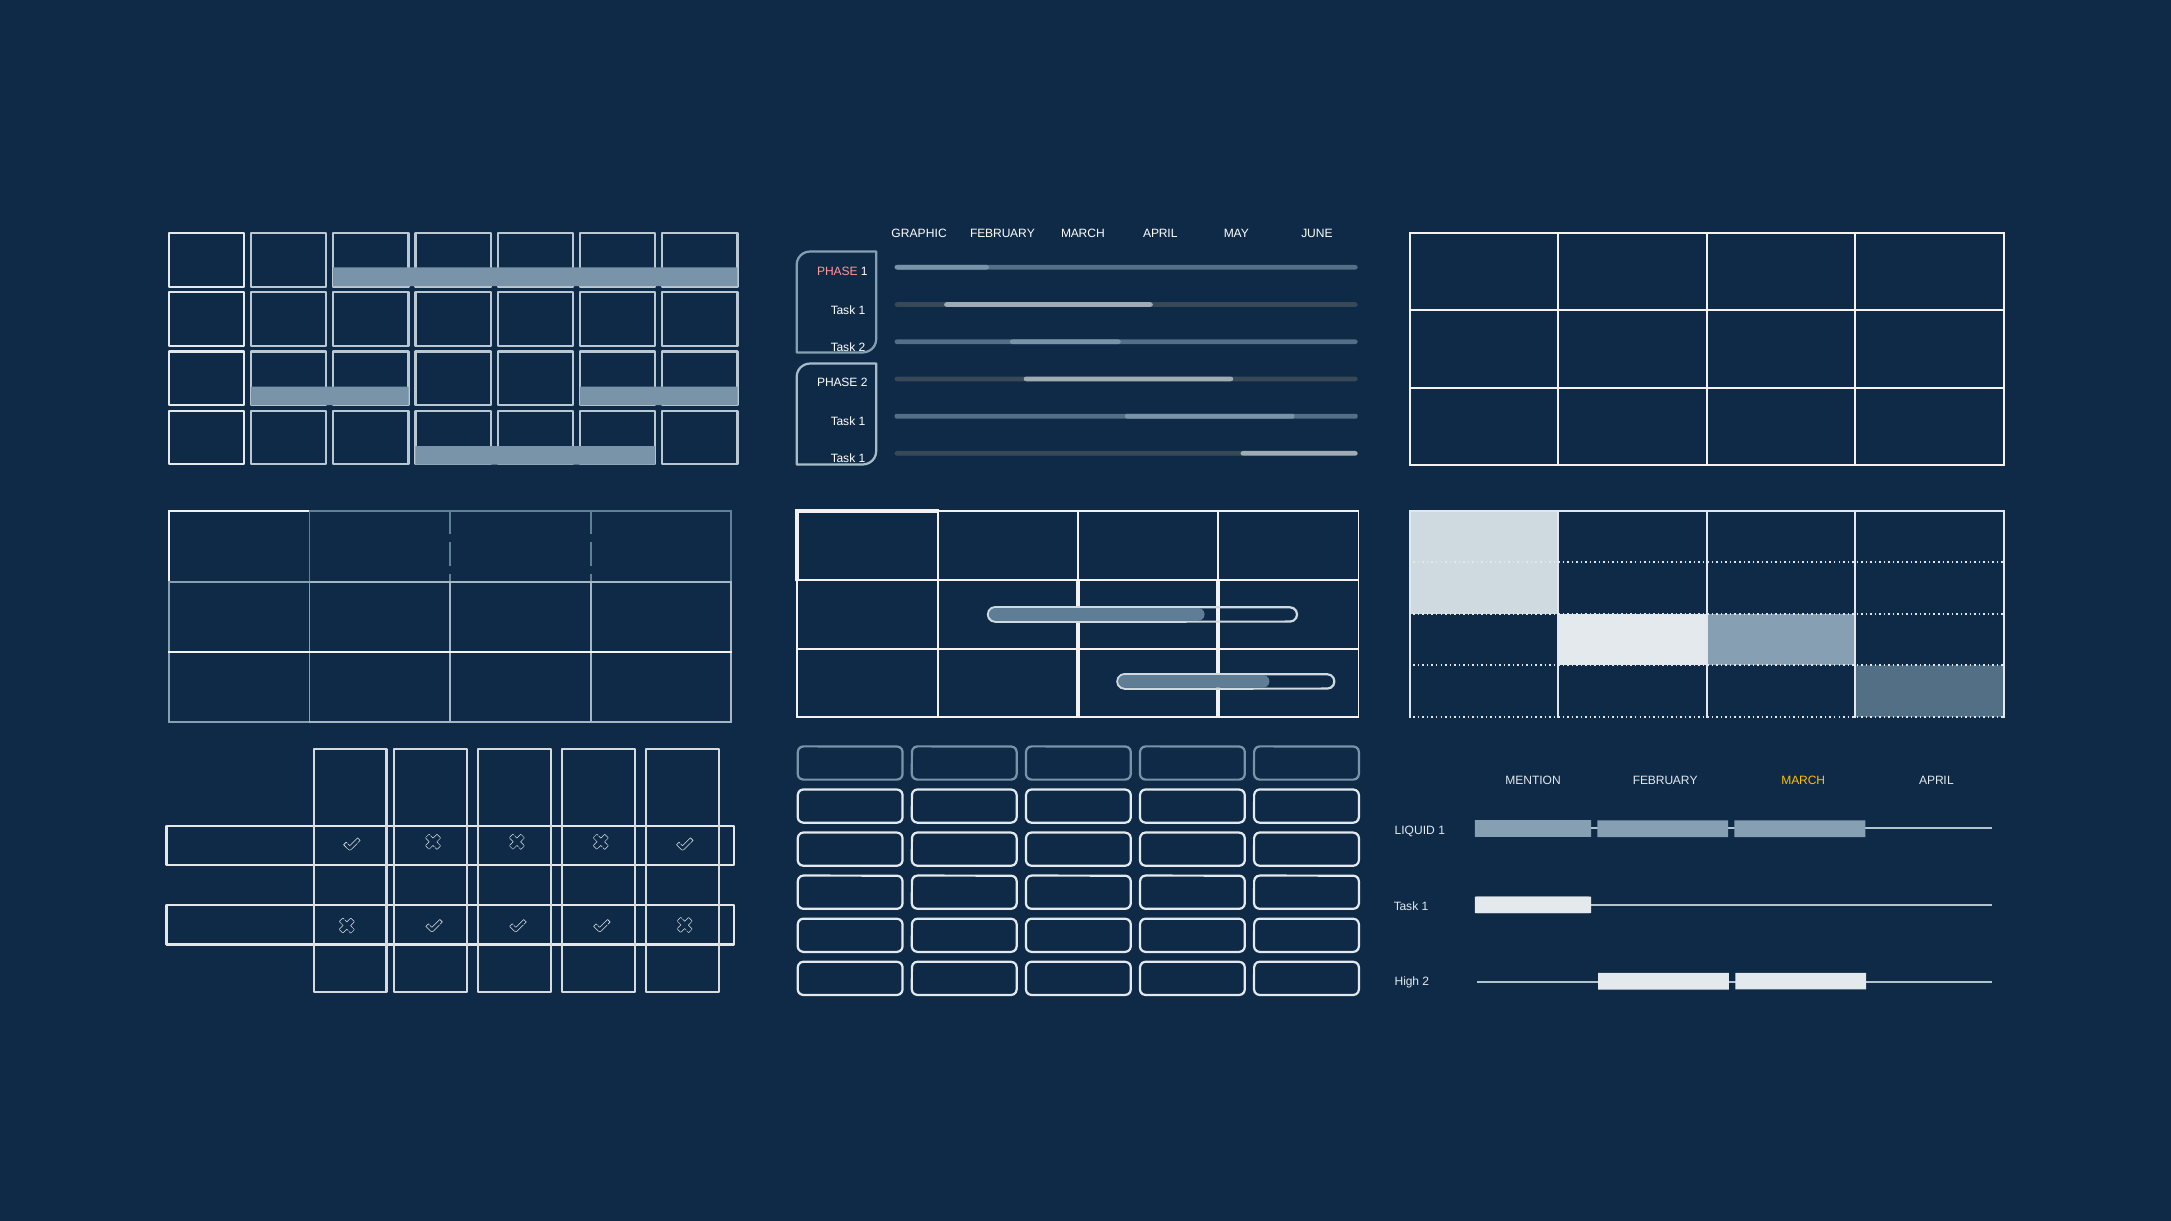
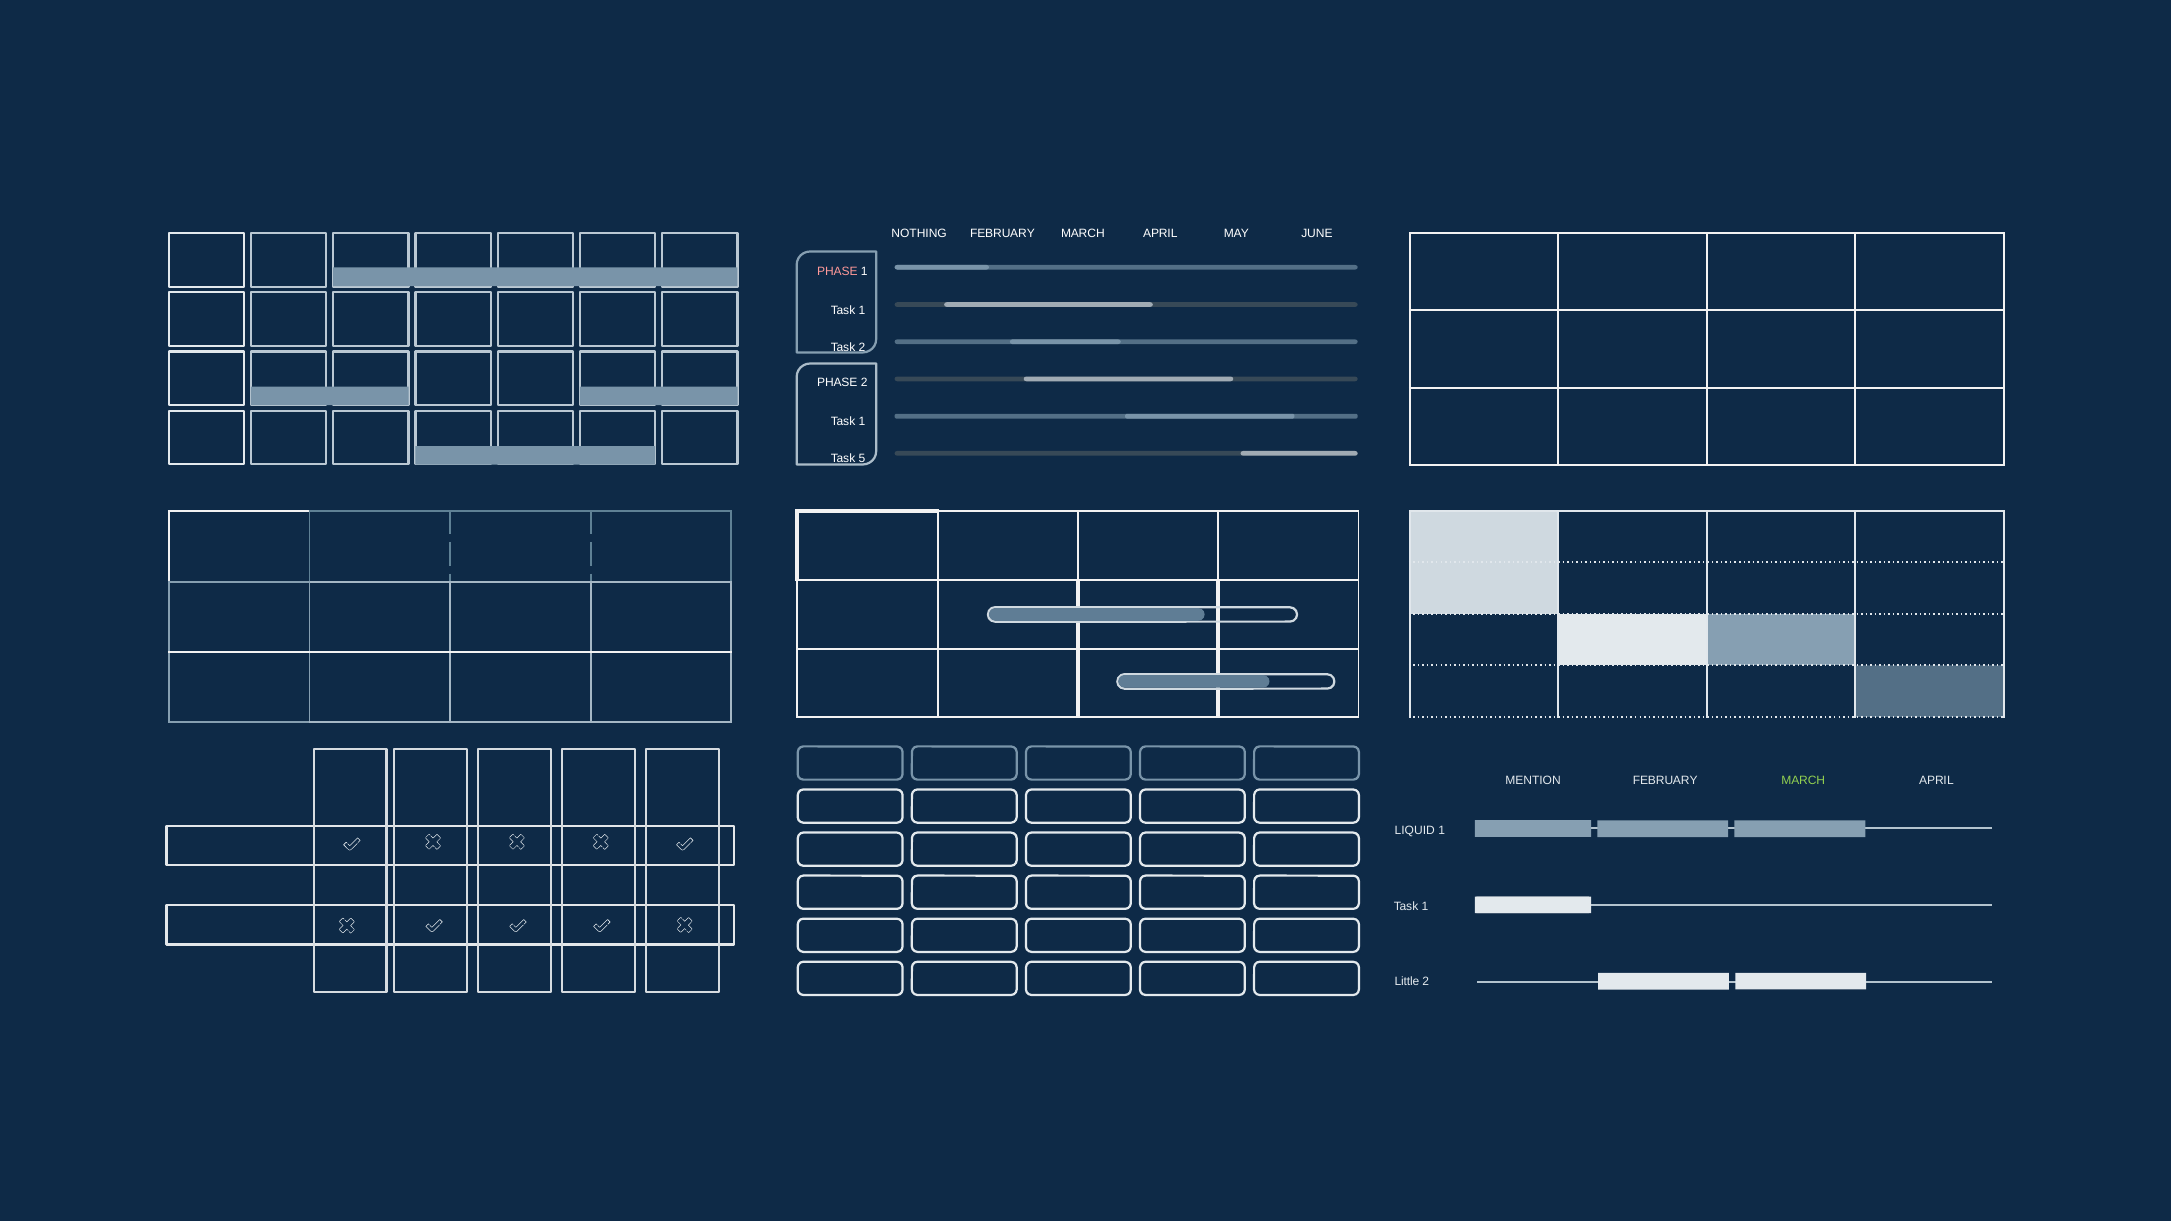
GRAPHIC: GRAPHIC -> NOTHING (919, 234)
1: 1 -> 5 (862, 459)
MARCH colour: yellow -> light green (1803, 781)
High: High -> Little (1407, 982)
